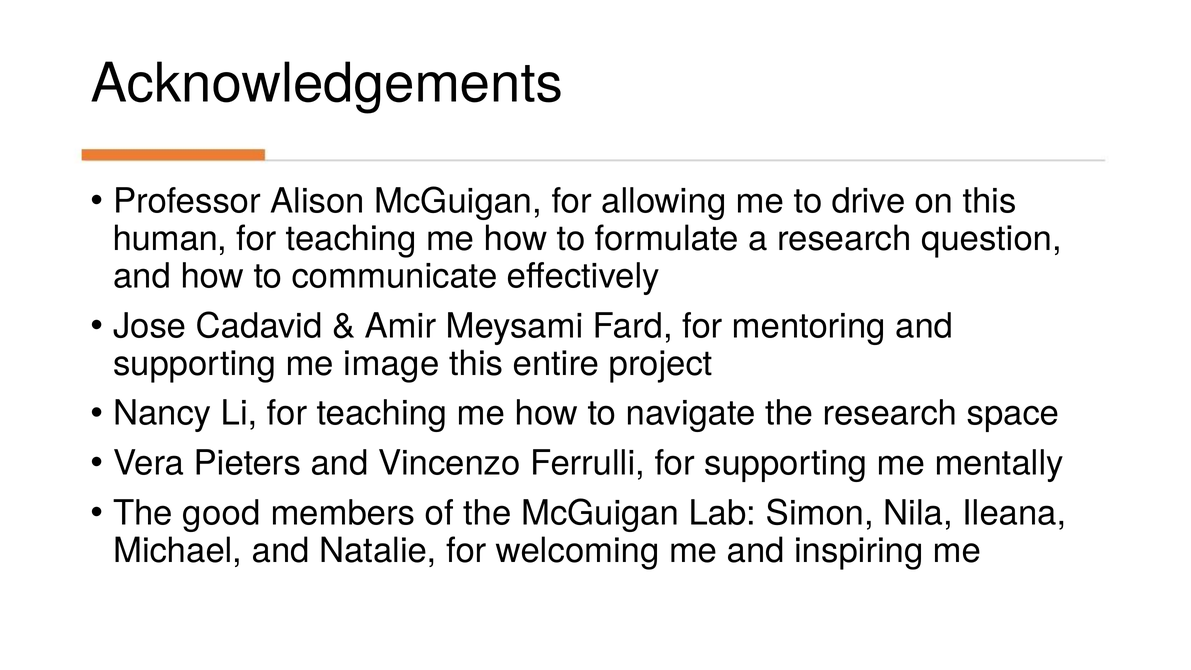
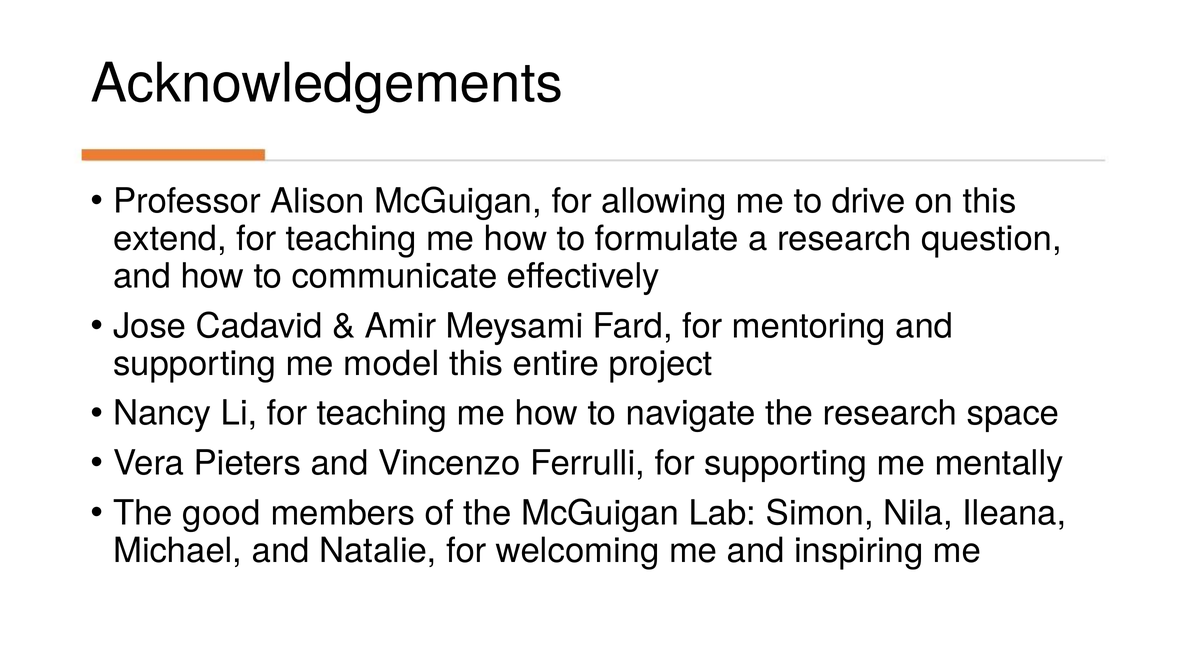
human: human -> extend (170, 239)
image: image -> model (391, 364)
